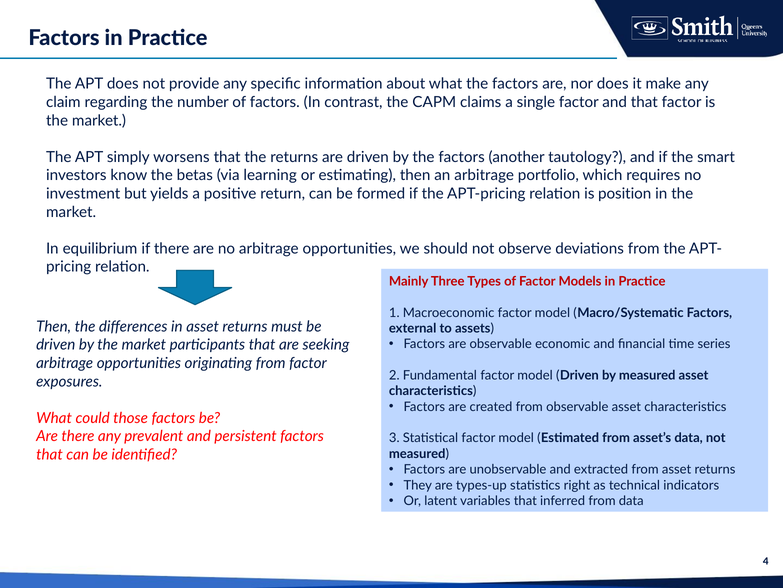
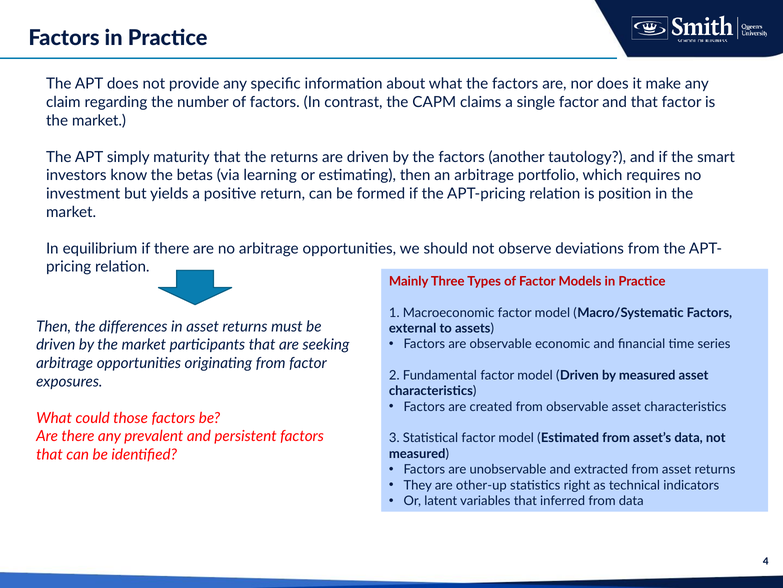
worsens: worsens -> maturity (181, 157)
types-up: types-up -> other-up (481, 485)
